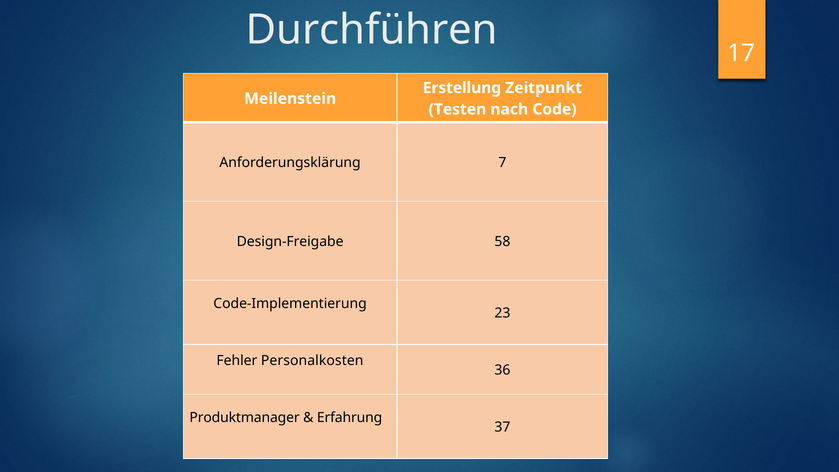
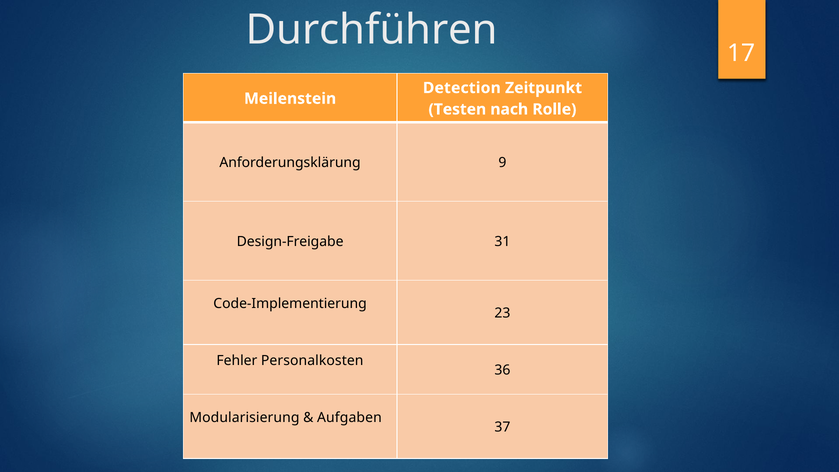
Erstellung: Erstellung -> Detection (462, 88)
Code: Code -> Rolle (554, 109)
7: 7 -> 9 (502, 163)
58: 58 -> 31 (502, 242)
Produktmanager: Produktmanager -> Modularisierung (244, 418)
Erfahrung: Erfahrung -> Aufgaben (349, 418)
